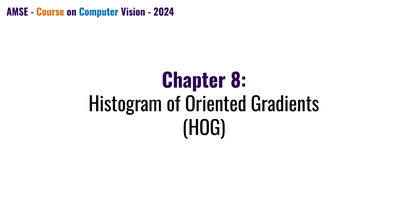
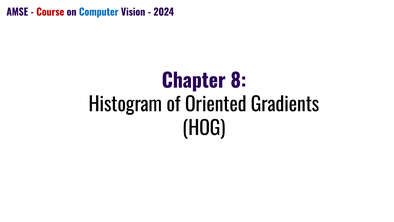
Course colour: orange -> red (50, 12)
